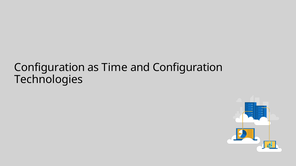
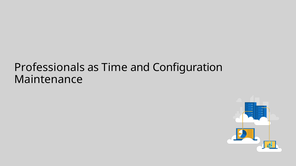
Configuration: Configuration -> Professionals (50, 68)
Technologies: Technologies -> Maintenance (48, 80)
